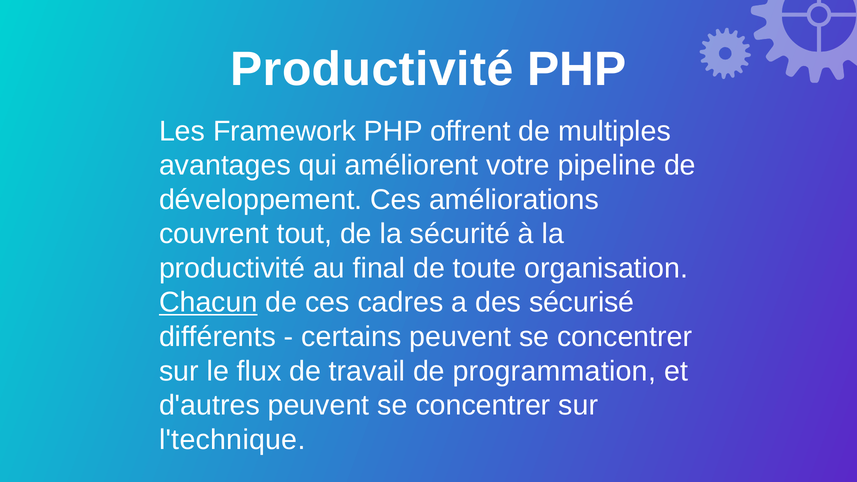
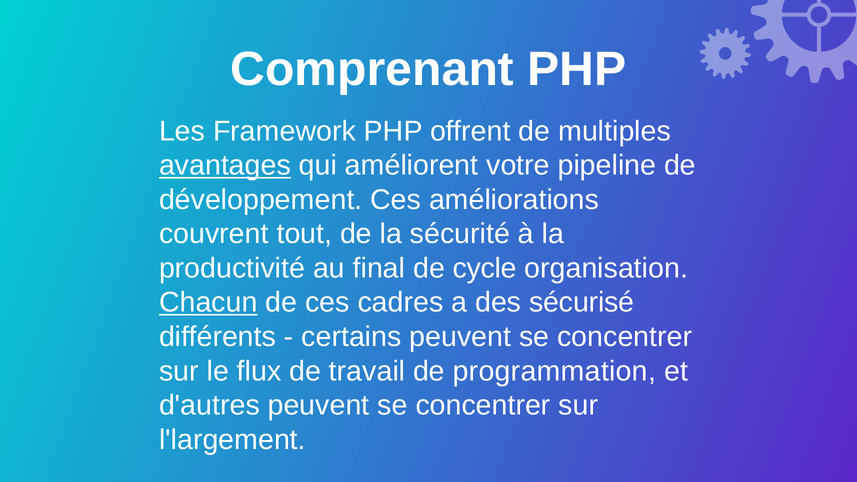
Productivité: Productivité -> Comprenant (372, 70)
avantages underline: none -> present (225, 165)
toute: toute -> cycle (485, 268)
l'technique: l'technique -> l'largement (232, 440)
